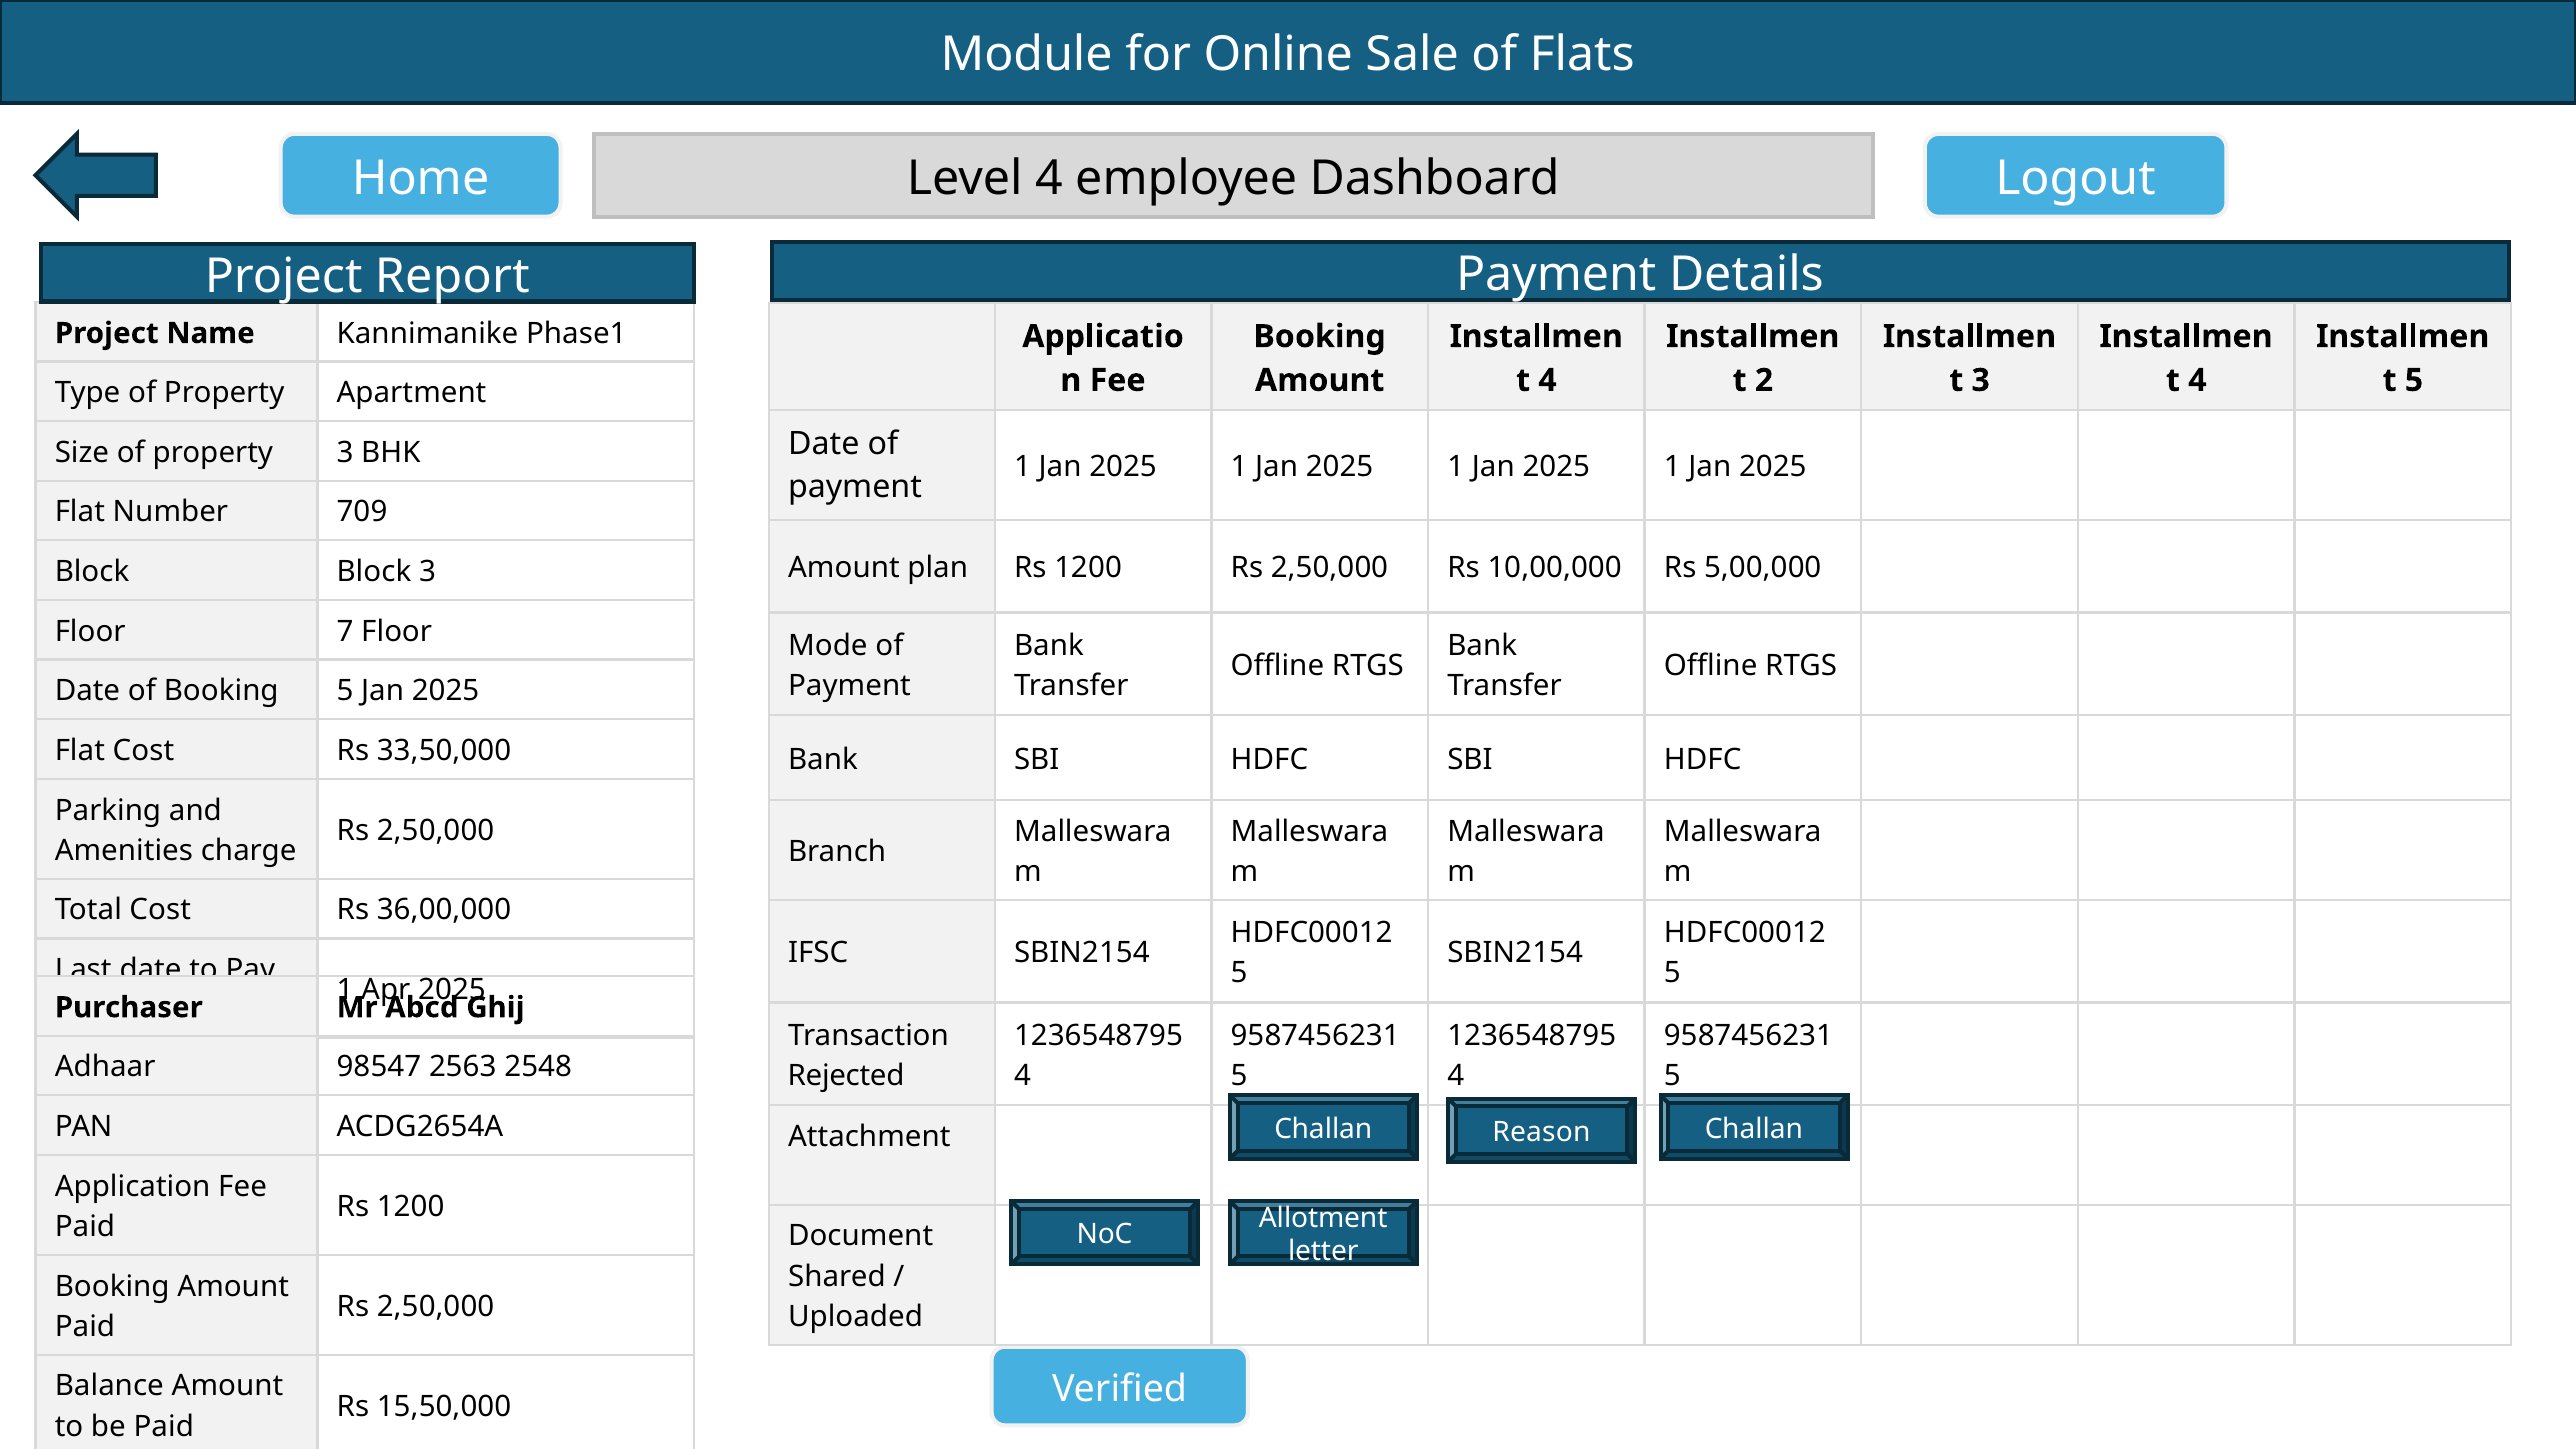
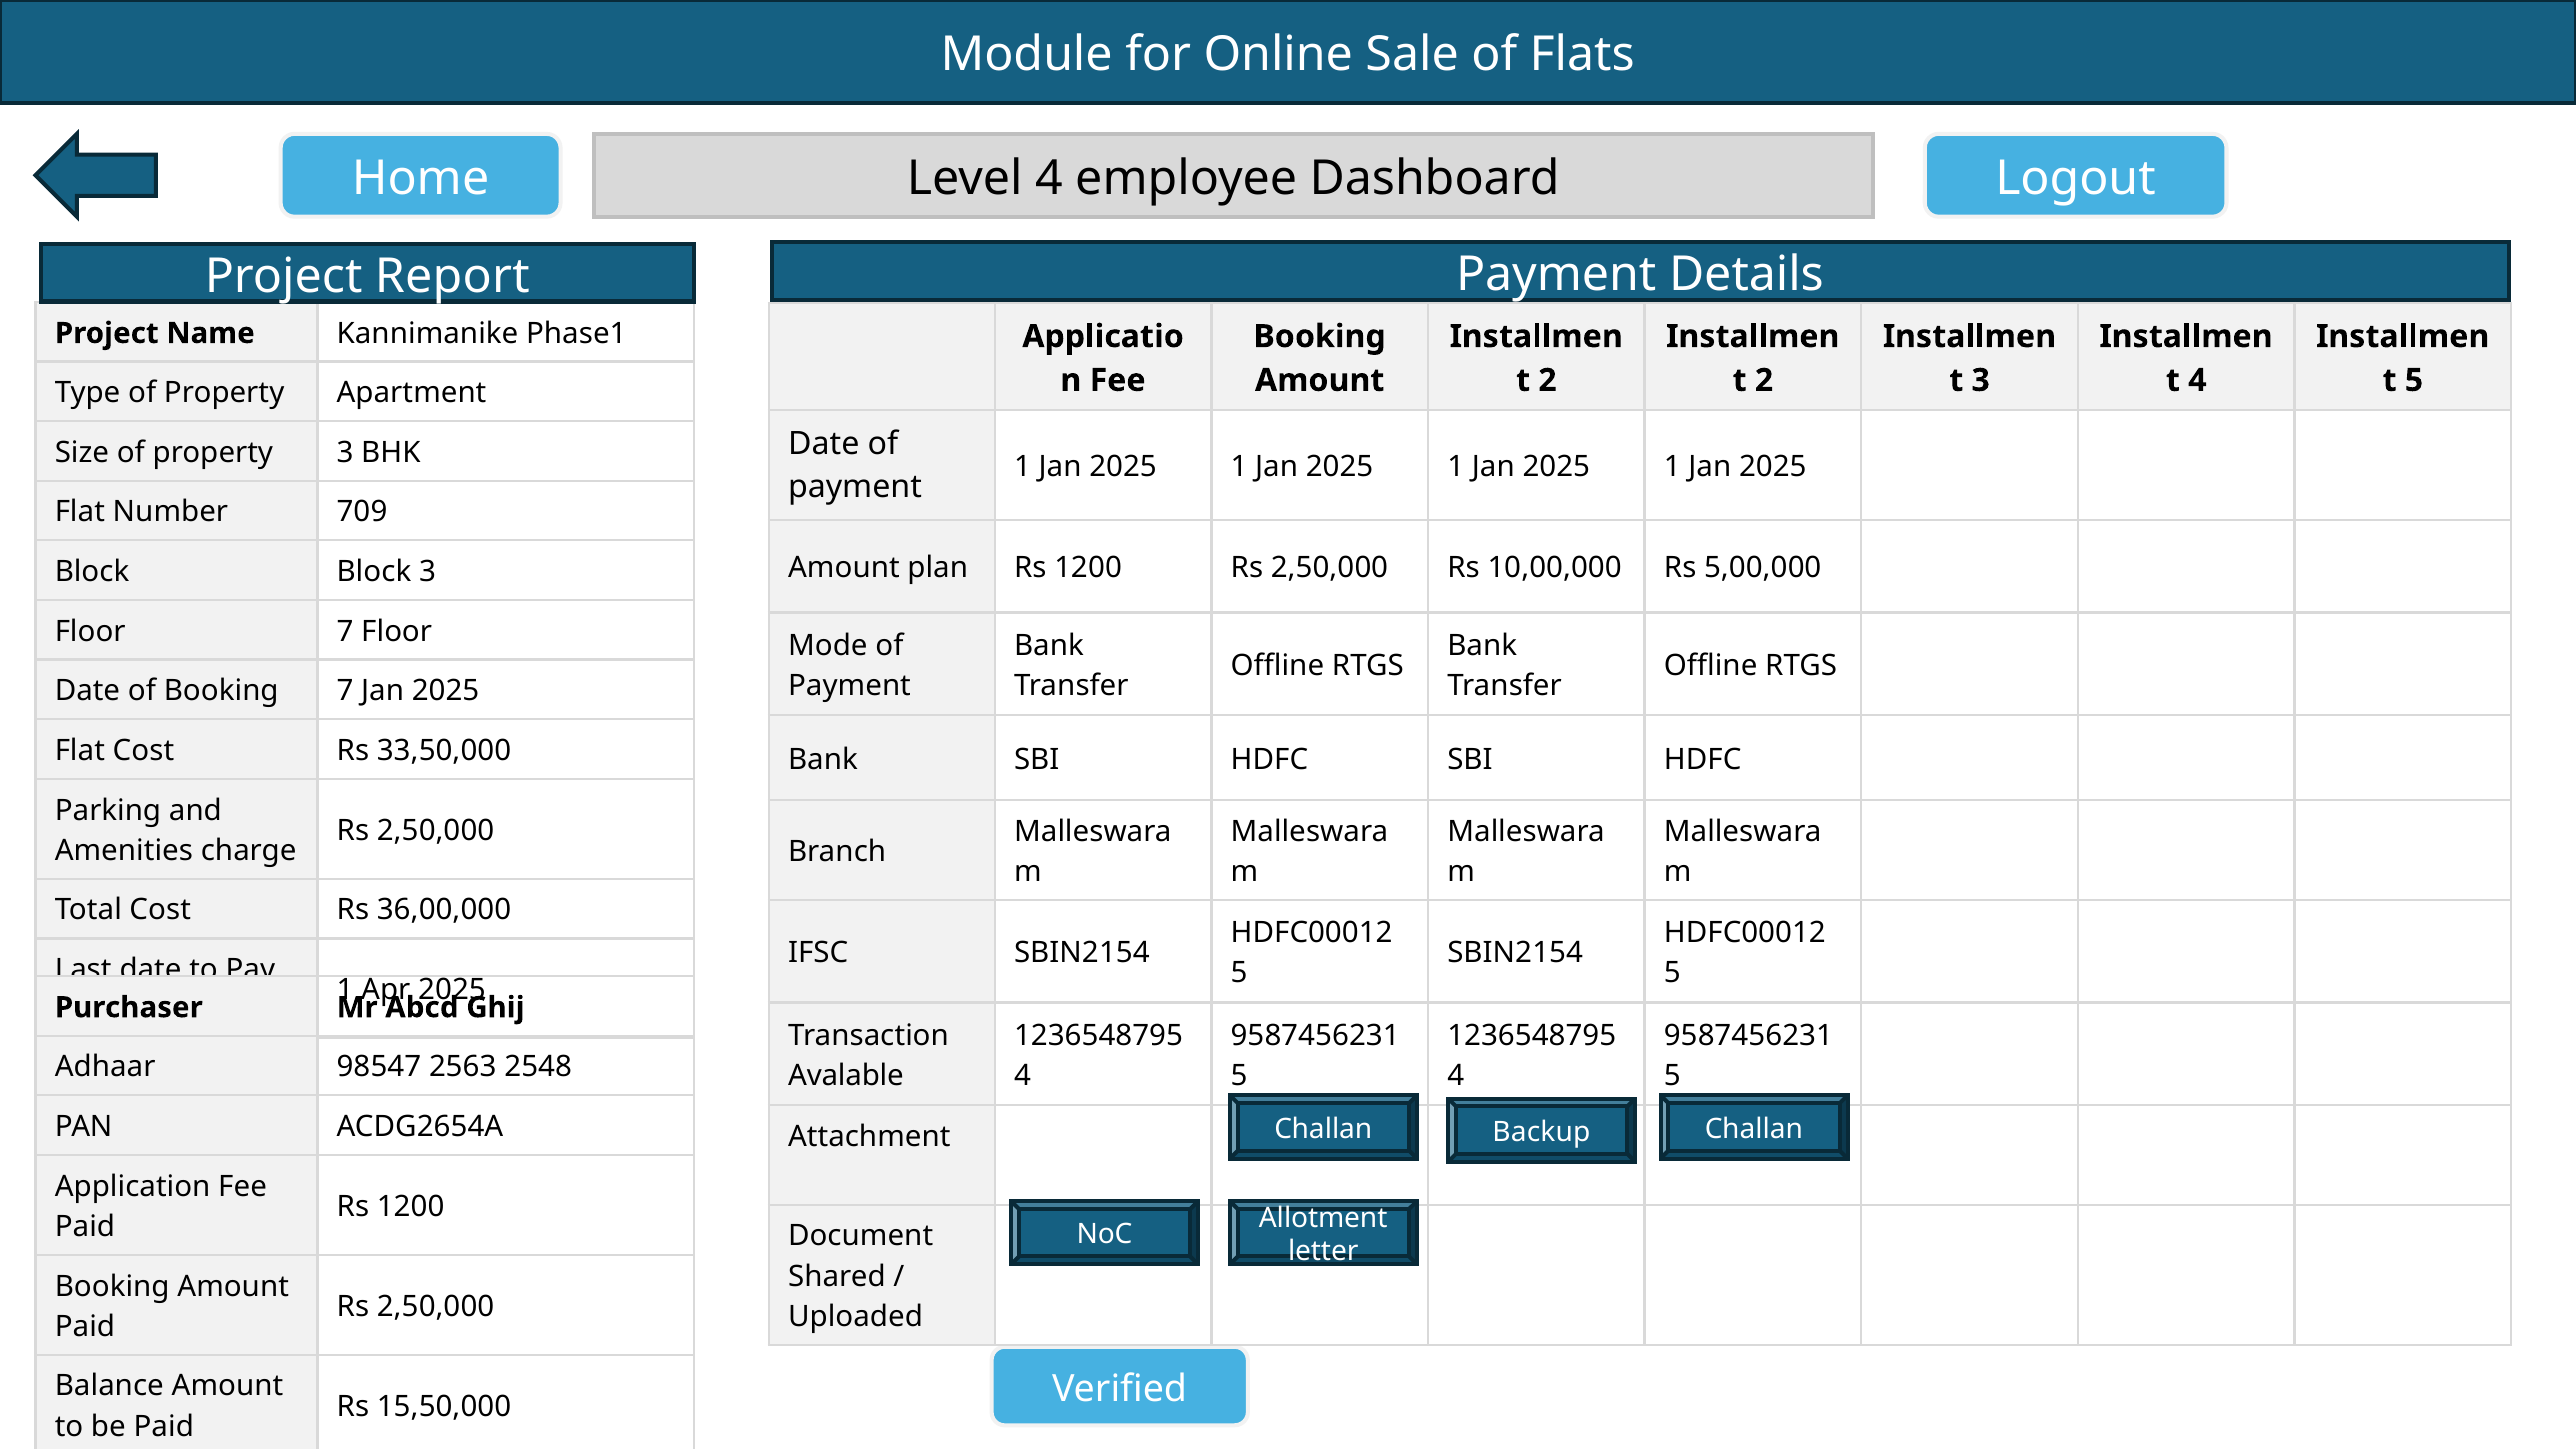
4: 4 -> 2 (1547, 380)
Booking 5: 5 -> 7 (345, 691)
Rejected: Rejected -> Avalable (846, 1076)
Reason: Reason -> Backup (1541, 1132)
